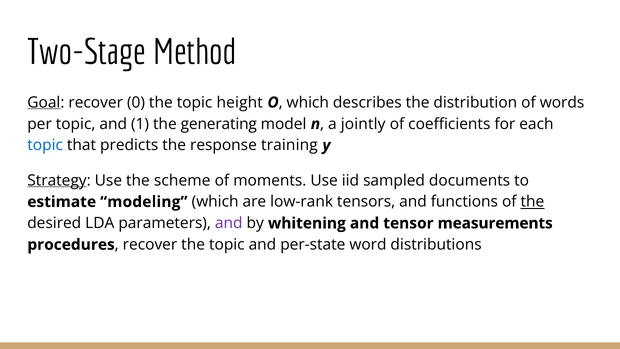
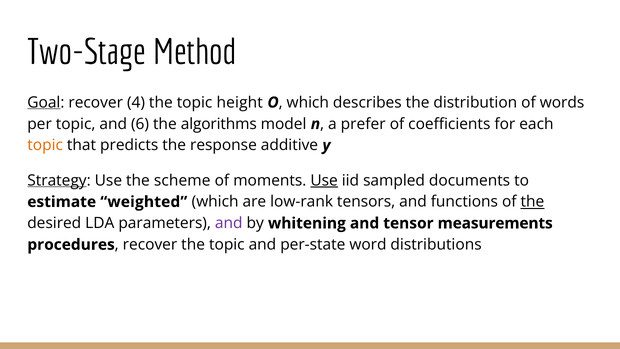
0: 0 -> 4 (136, 102)
1: 1 -> 6 (140, 124)
generating: generating -> algorithms (219, 124)
jointly: jointly -> prefer (363, 124)
topic colour: blue -> orange (45, 145)
training: training -> additive (289, 145)
Use underline: none -> present (324, 180)
modeling: modeling -> weighted (144, 202)
